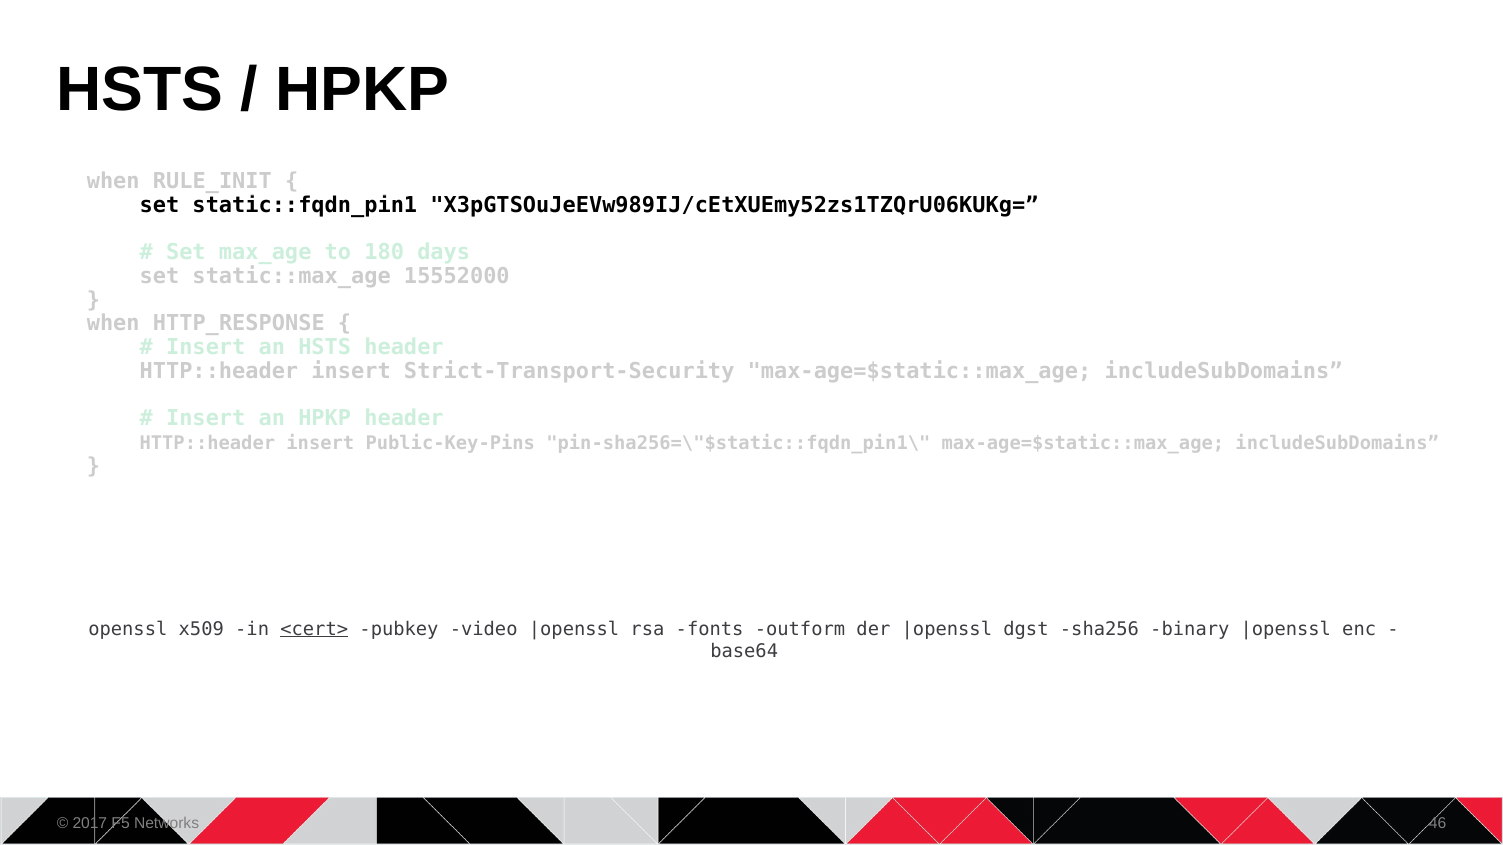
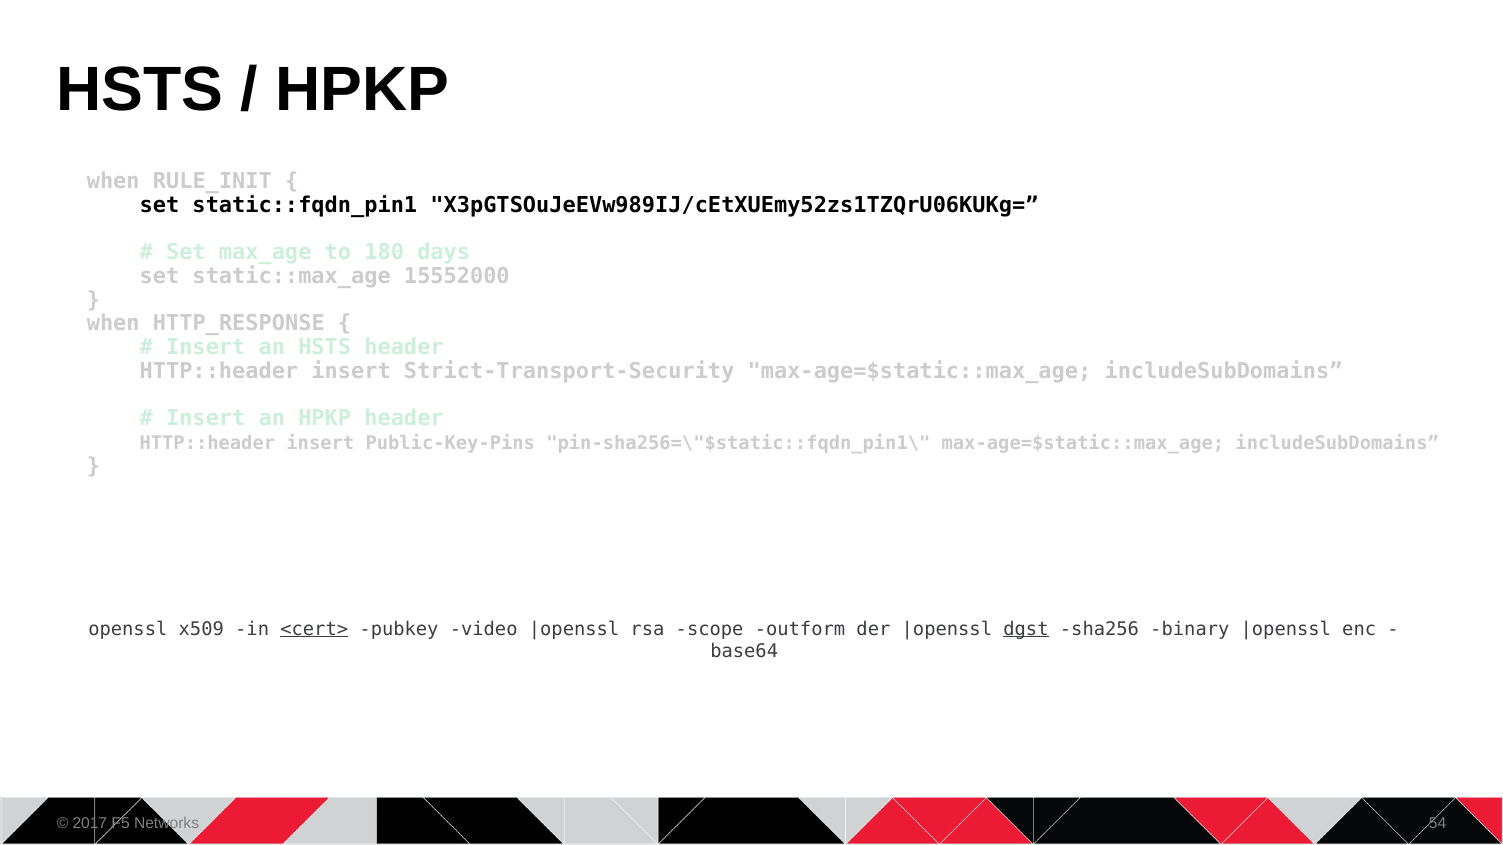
fonts: fonts -> scope (710, 629)
dgst underline: none -> present (1026, 629)
46: 46 -> 54 (1438, 824)
